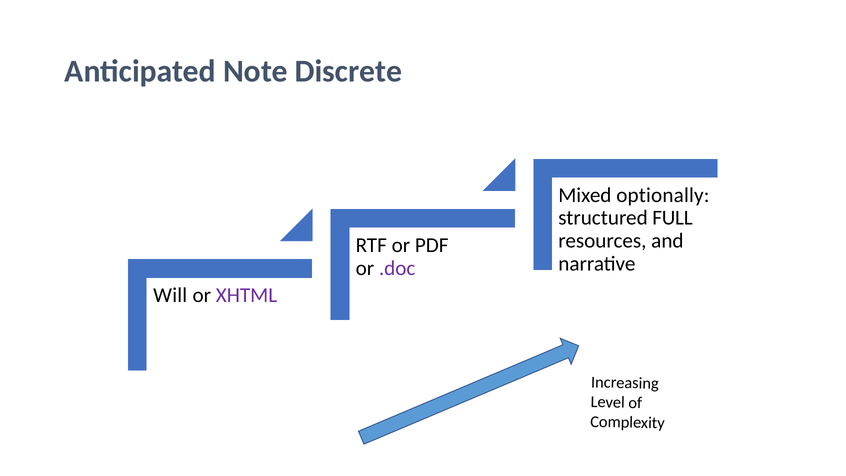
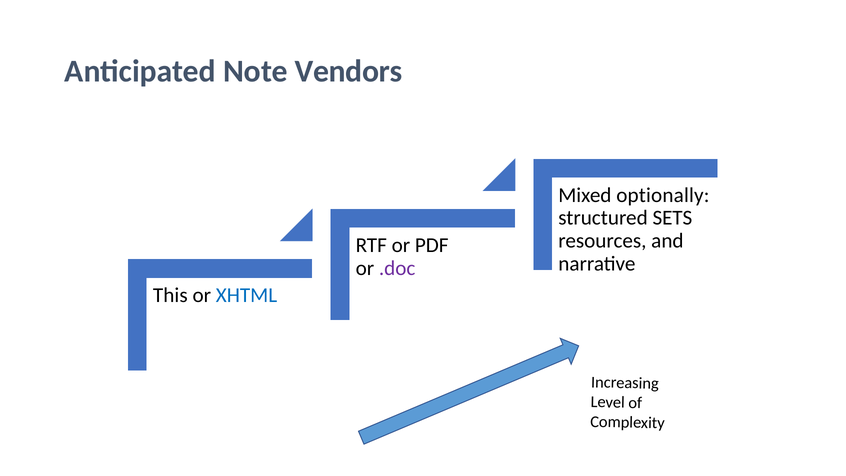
Discrete: Discrete -> Vendors (349, 71)
FULL: FULL -> SETS (672, 218)
Will: Will -> This (170, 295)
XHTML colour: purple -> blue (246, 295)
